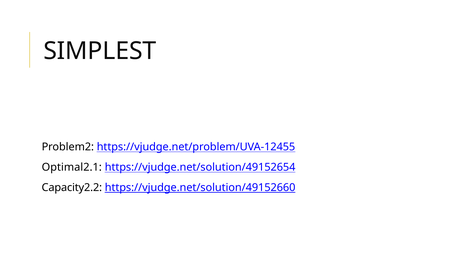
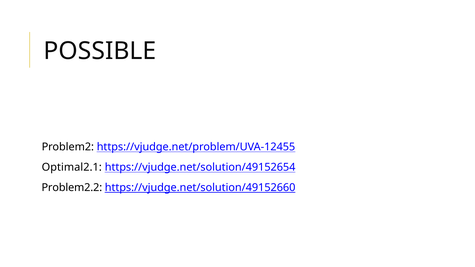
SIMPLEST: SIMPLEST -> POSSIBLE (100, 51)
Capacity2.2: Capacity2.2 -> Problem2.2 (72, 188)
